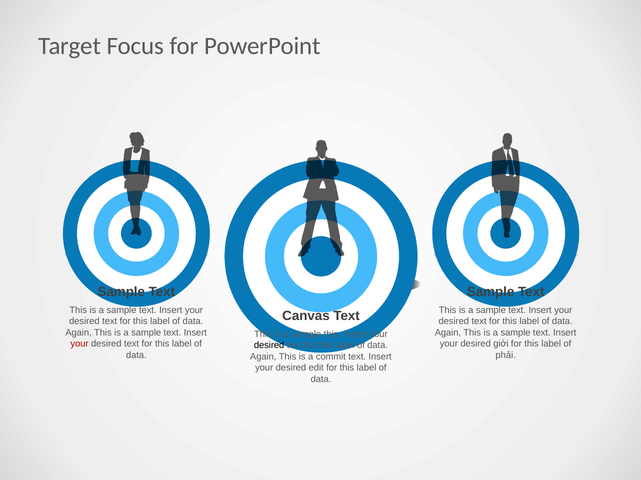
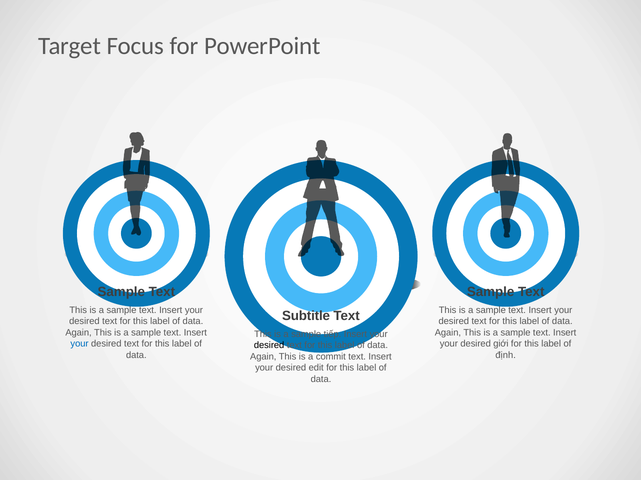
Canvas: Canvas -> Subtitle (306, 316)
sample this: this -> tiếp (332, 335)
your colour: red -> blue (80, 344)
phải: phải -> định (506, 356)
